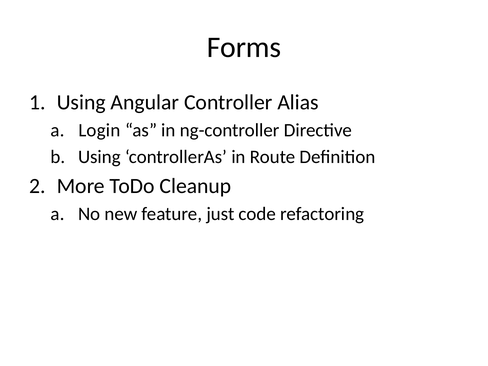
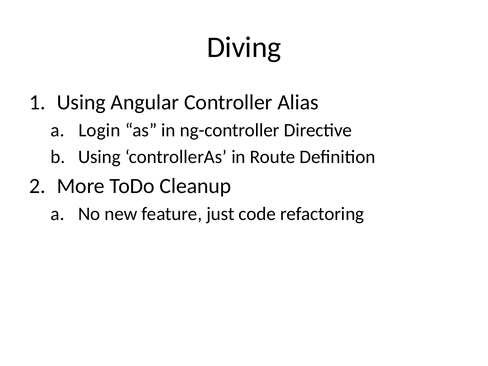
Forms: Forms -> Diving (244, 47)
